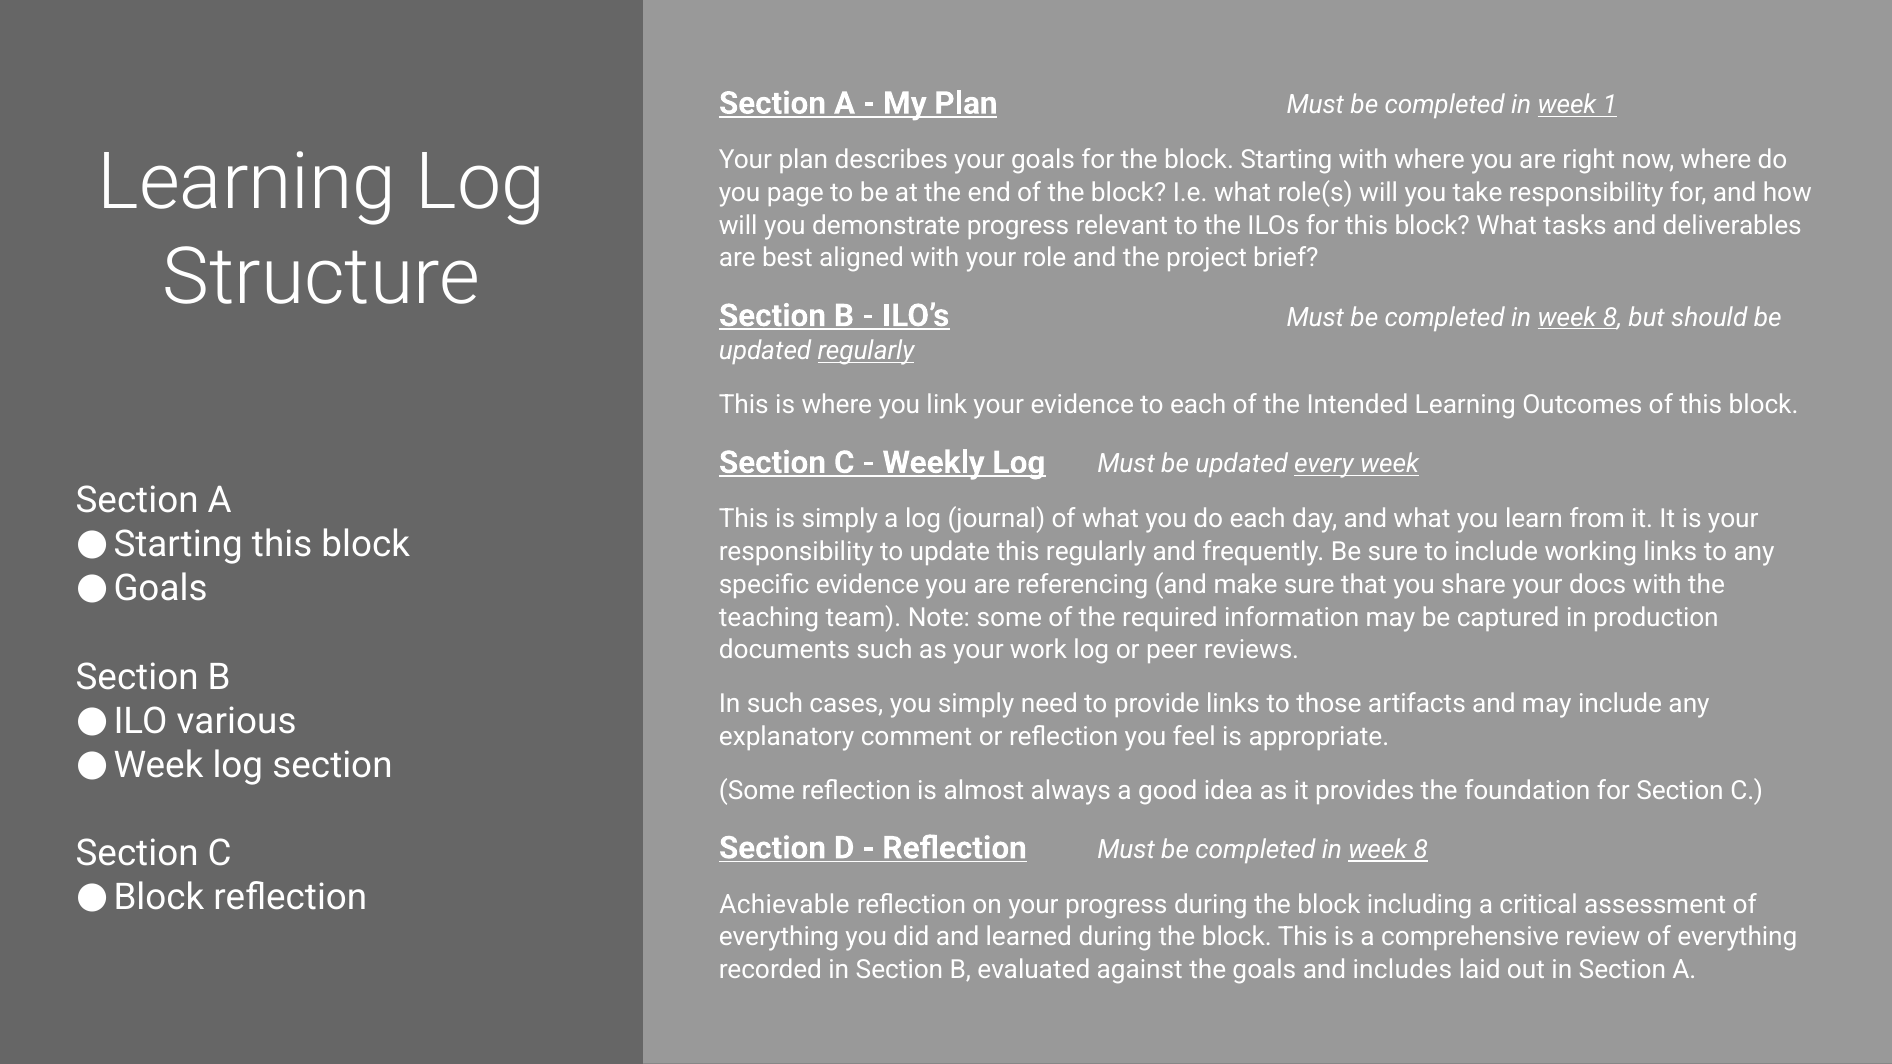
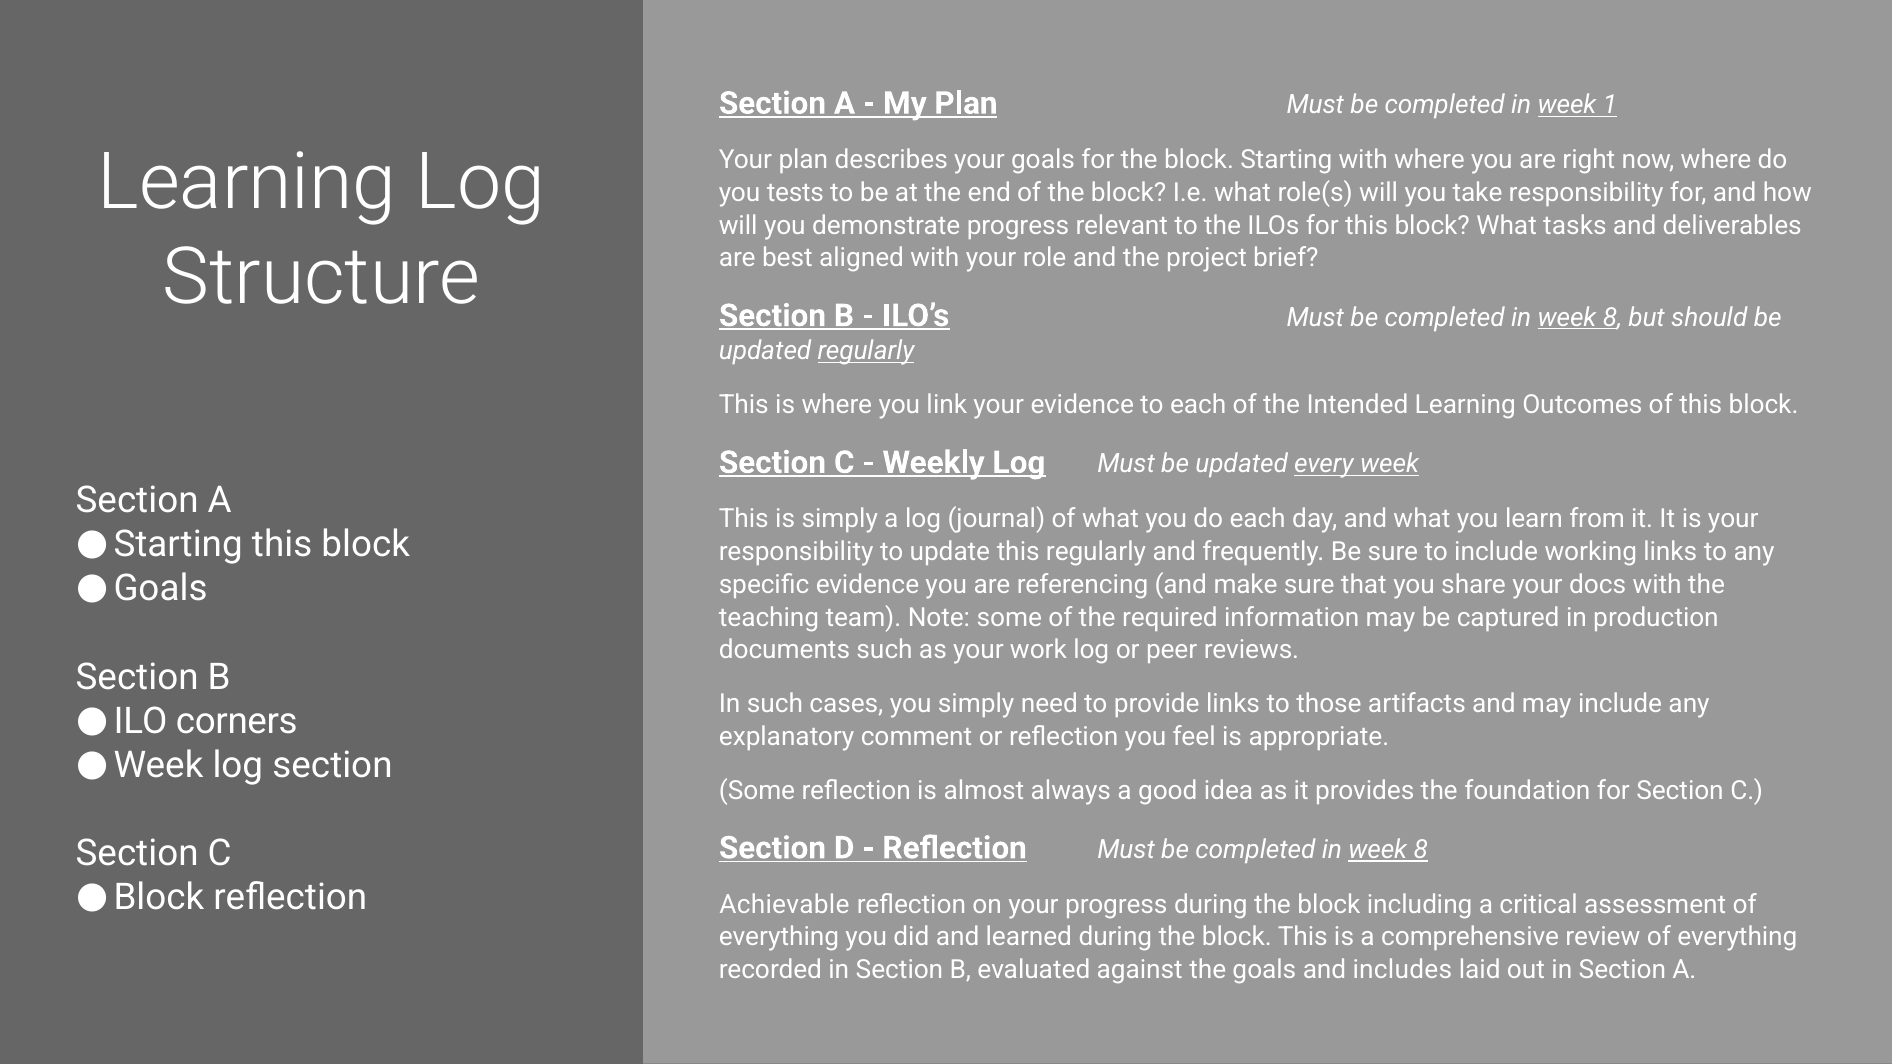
page: page -> tests (795, 193)
various: various -> corners (237, 721)
